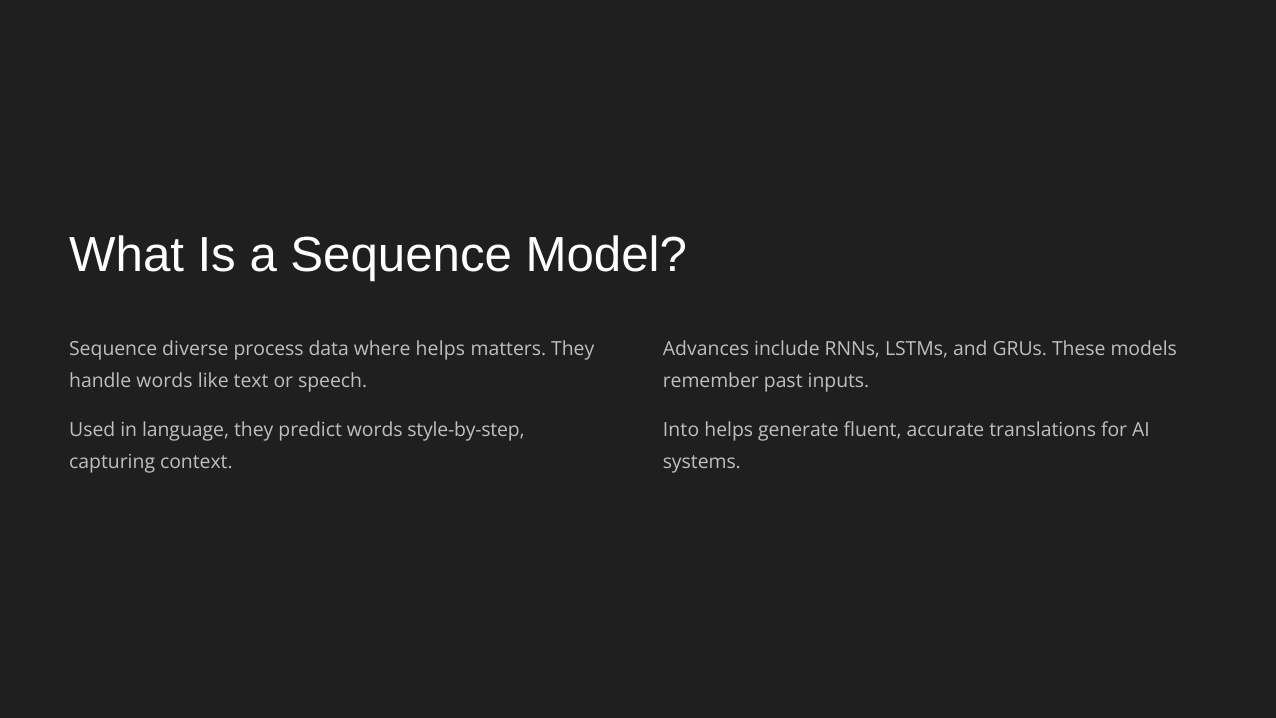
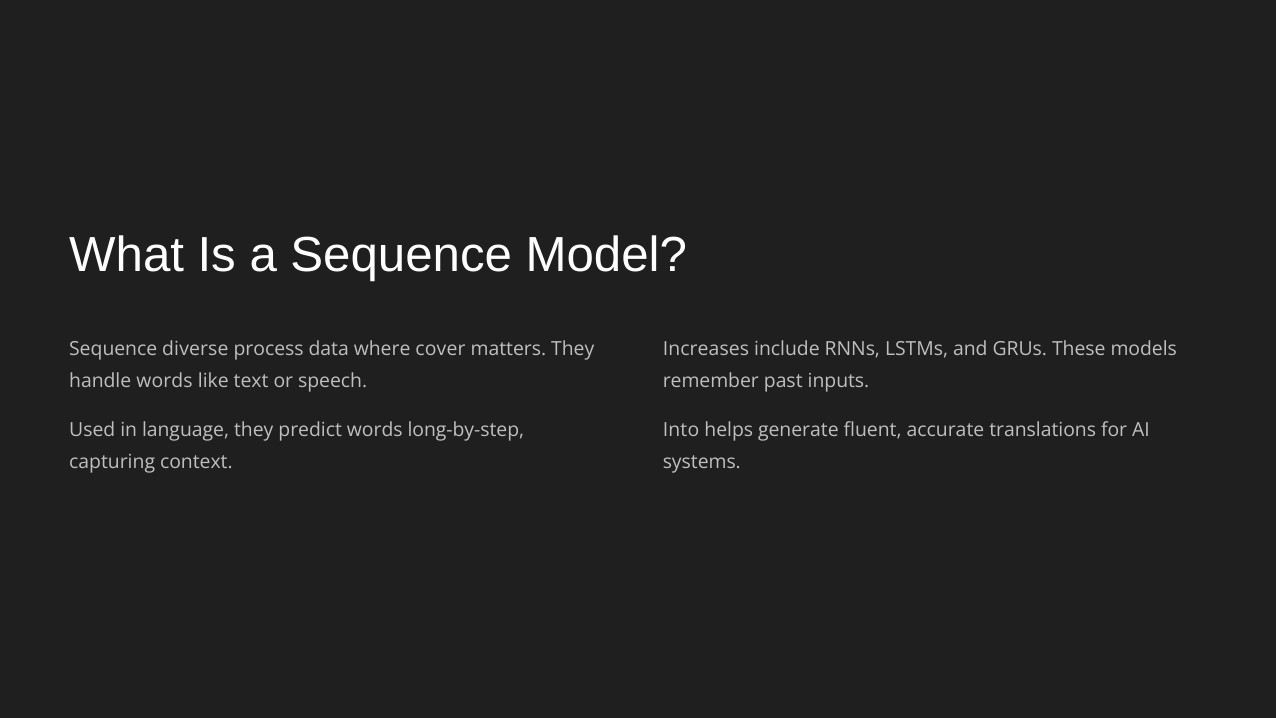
where helps: helps -> cover (440, 349)
Advances: Advances -> Increases (706, 349)
style-by-step: style-by-step -> long-by-step (466, 430)
